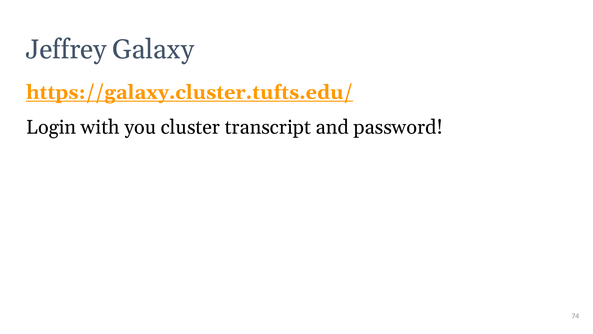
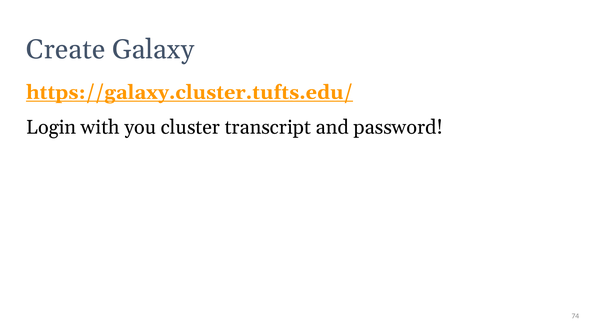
Jeffrey: Jeffrey -> Create (66, 49)
